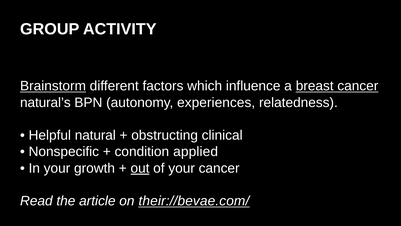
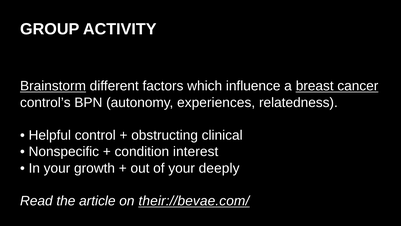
natural’s: natural’s -> control’s (45, 102)
natural: natural -> control (95, 135)
applied: applied -> interest (196, 152)
out underline: present -> none (140, 168)
your cancer: cancer -> deeply (219, 168)
